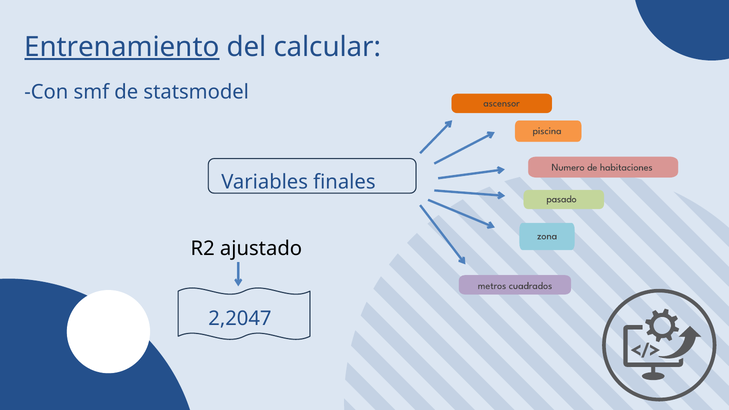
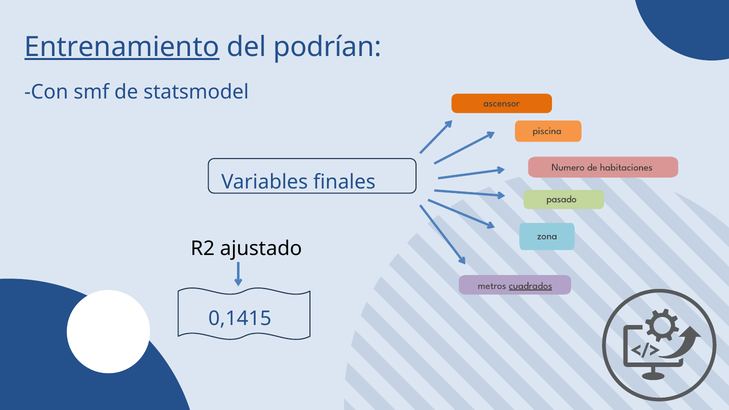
calcular: calcular -> podrían (327, 47)
cuadrados underline: none -> present (530, 286)
2,2047: 2,2047 -> 0,1415 (240, 319)
